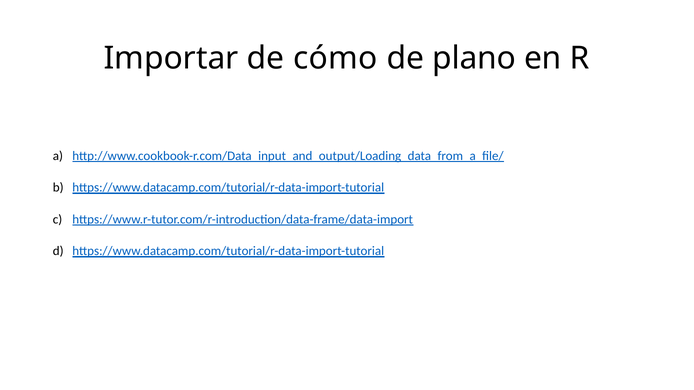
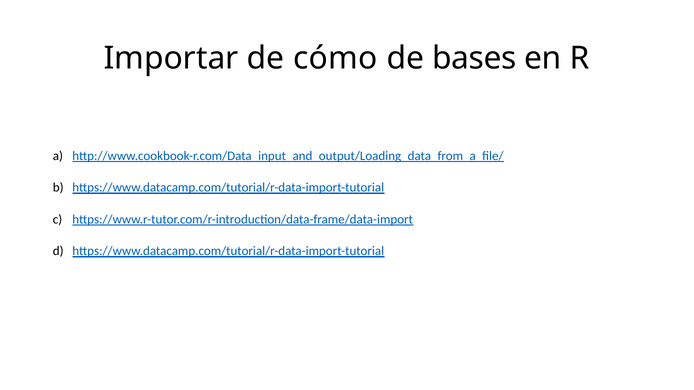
plano: plano -> bases (474, 58)
